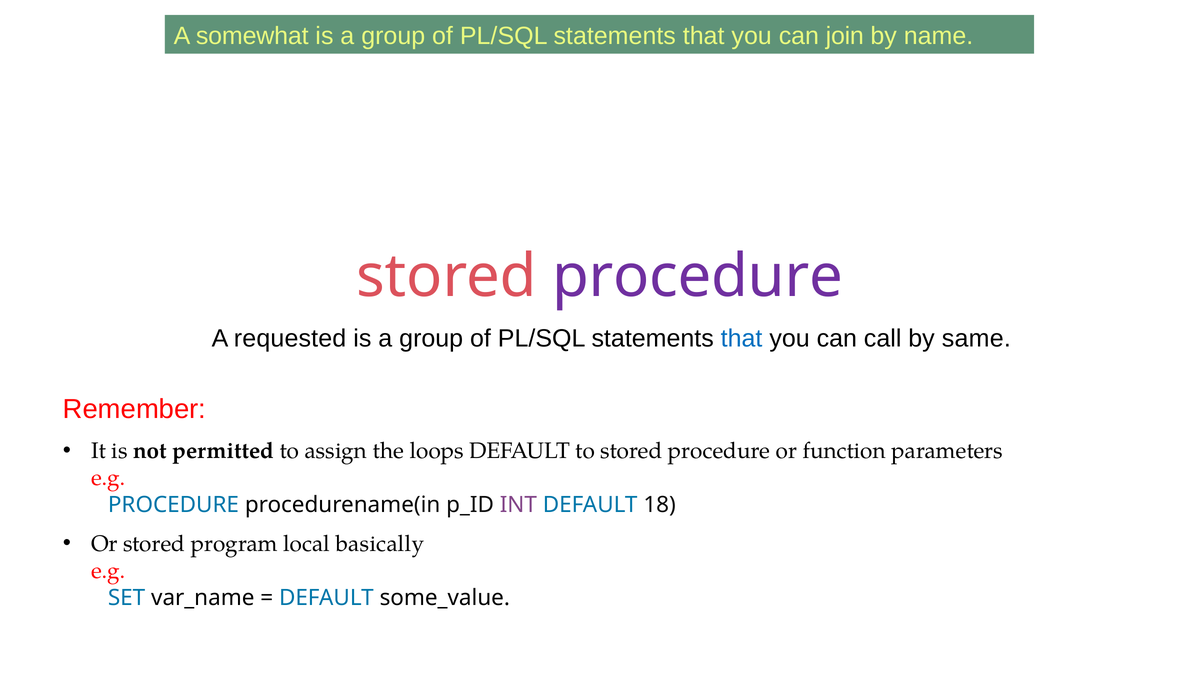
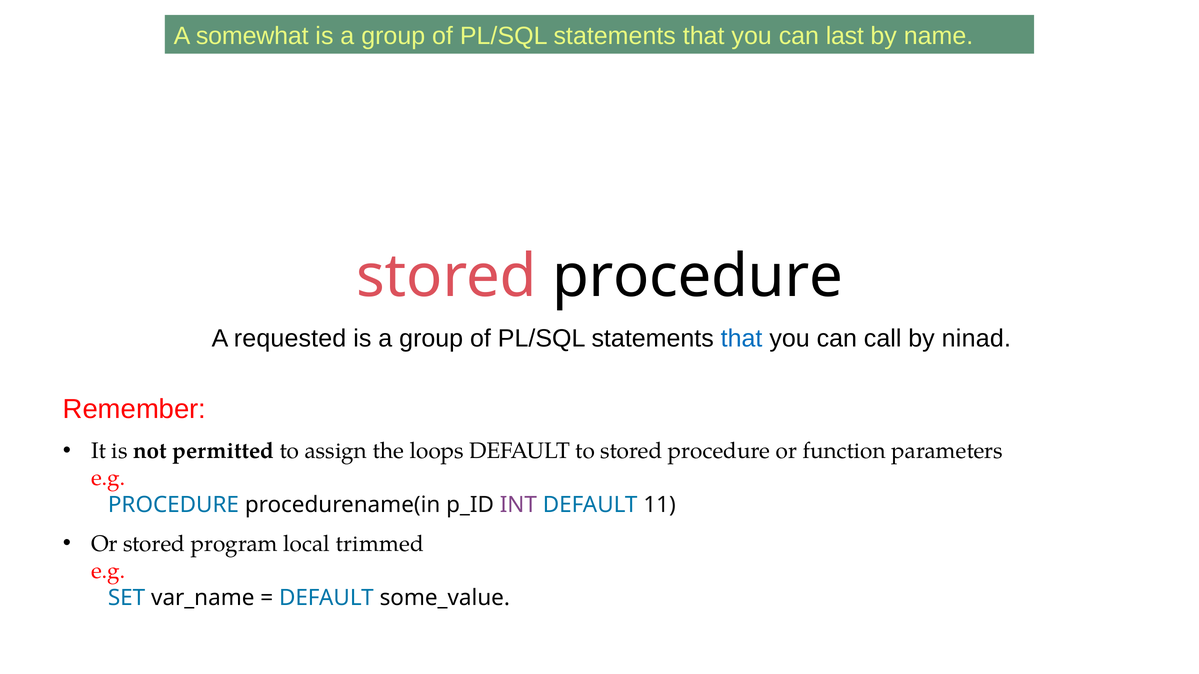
join: join -> last (845, 36)
procedure colour: purple -> black (698, 277)
same: same -> ninad (976, 339)
18: 18 -> 11 (660, 505)
basically: basically -> trimmed (380, 544)
